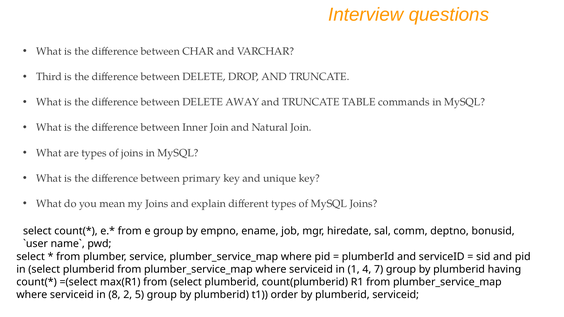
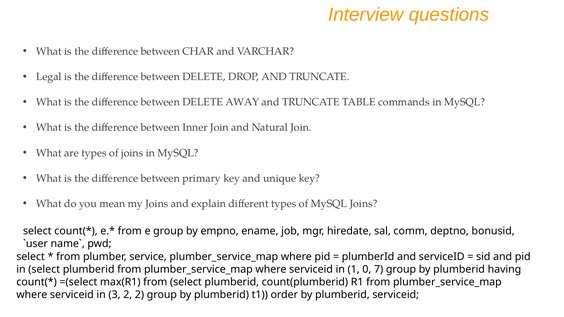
Third: Third -> Legal (49, 77)
4: 4 -> 0 (367, 270)
8: 8 -> 3 (114, 295)
2 5: 5 -> 2 (139, 295)
